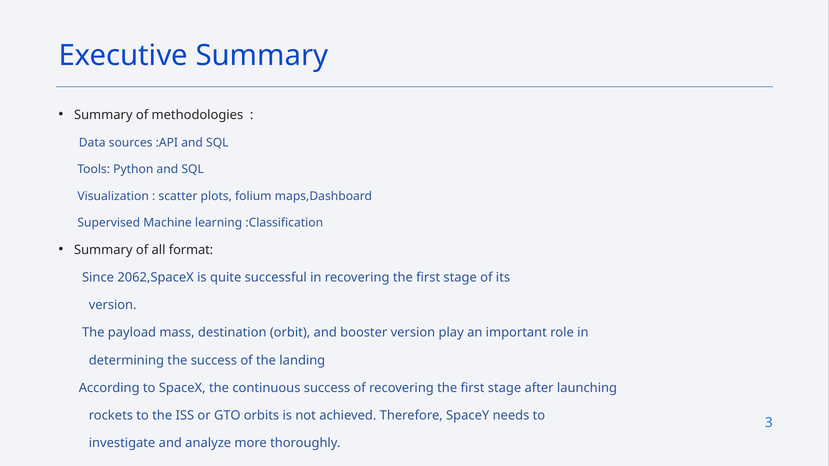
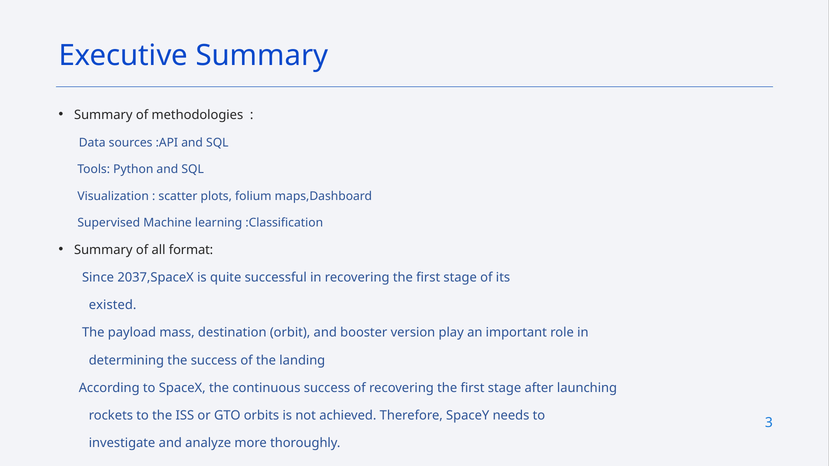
2062,SpaceX: 2062,SpaceX -> 2037,SpaceX (156, 278)
version: version -> existed (113, 305)
